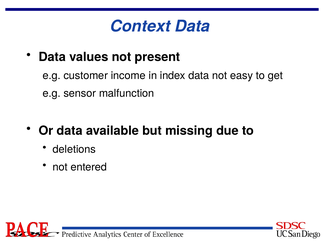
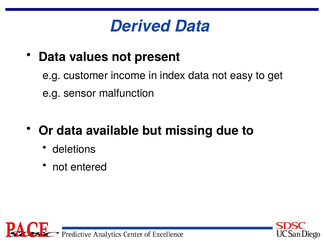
Context: Context -> Derived (140, 26)
